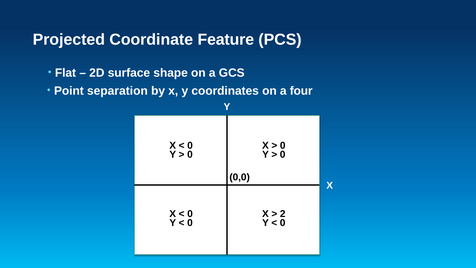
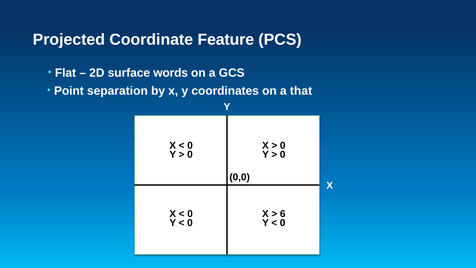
shape: shape -> words (171, 73)
four: four -> that (301, 91)
2: 2 -> 6 (283, 214)
